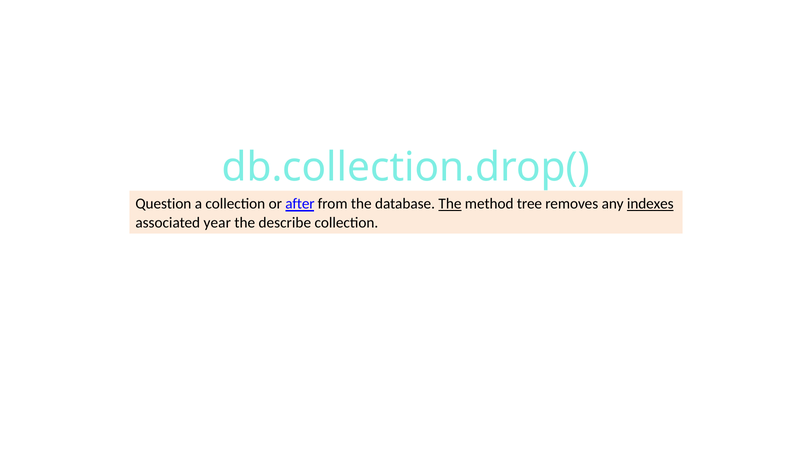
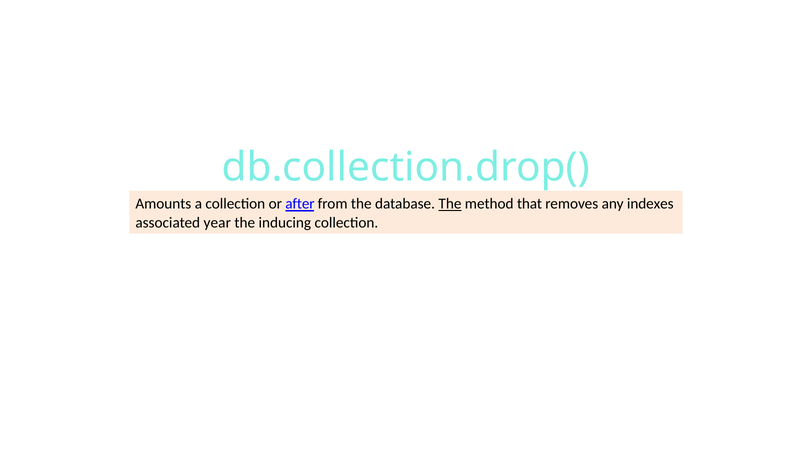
Question: Question -> Amounts (163, 204)
tree: tree -> that (530, 204)
indexes underline: present -> none (650, 204)
describe: describe -> inducing (285, 222)
